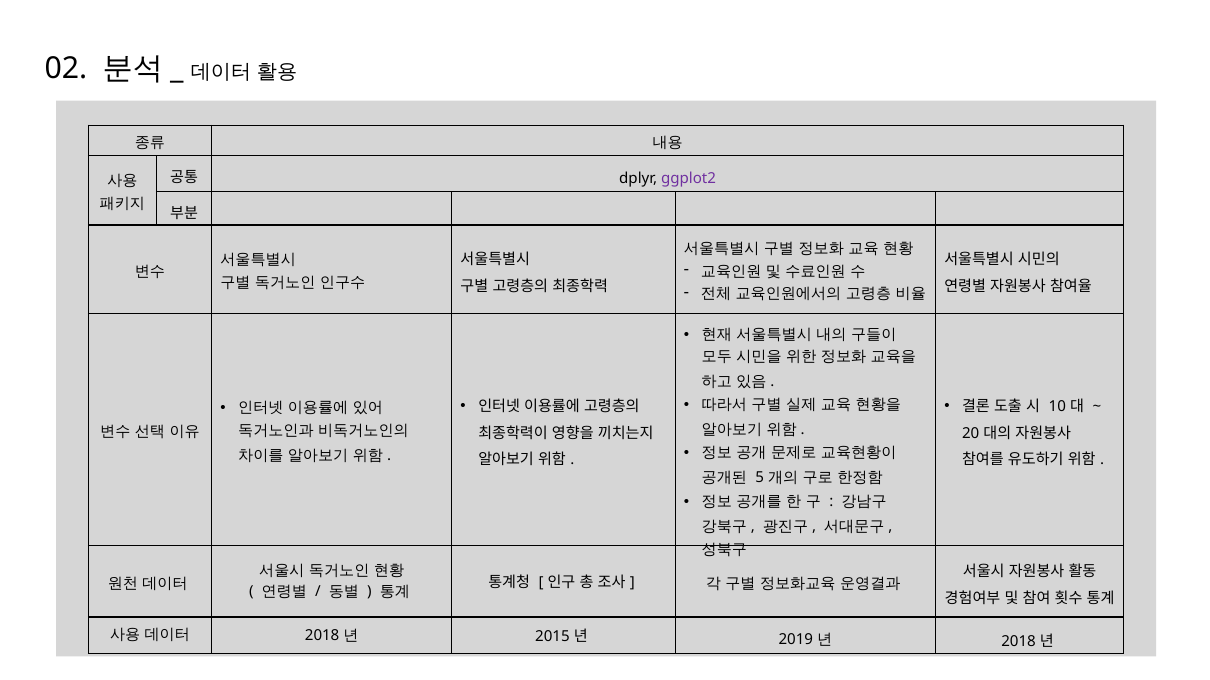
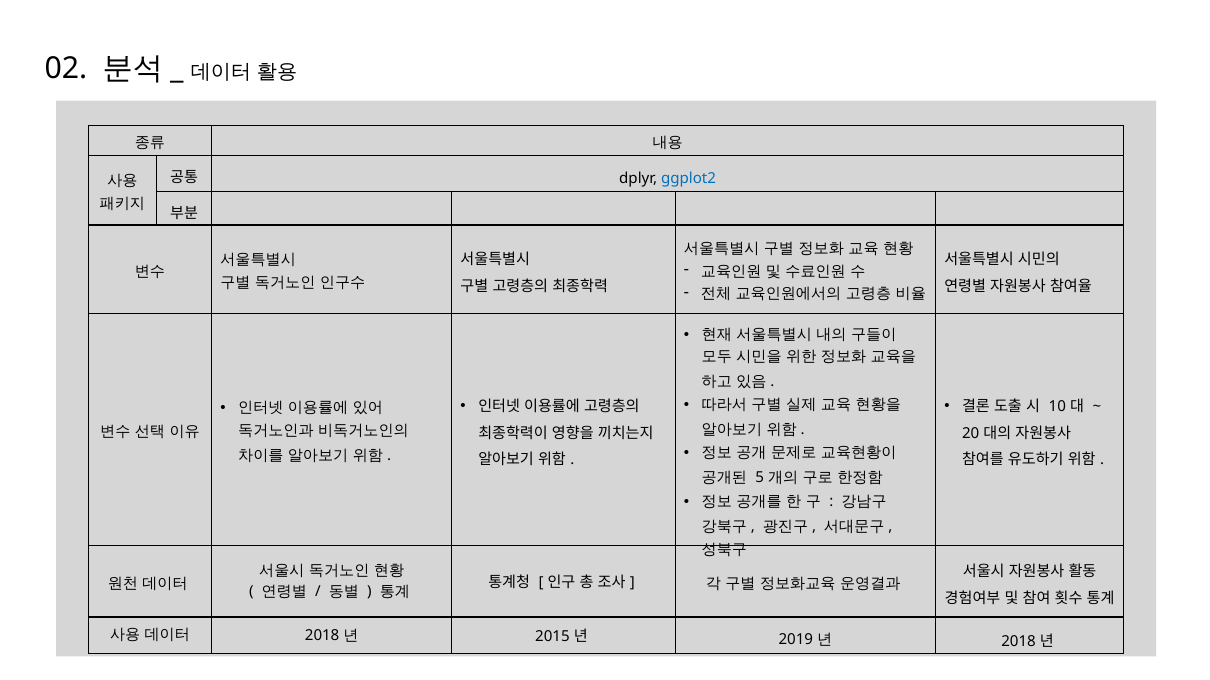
ggplot2 colour: purple -> blue (689, 178)
